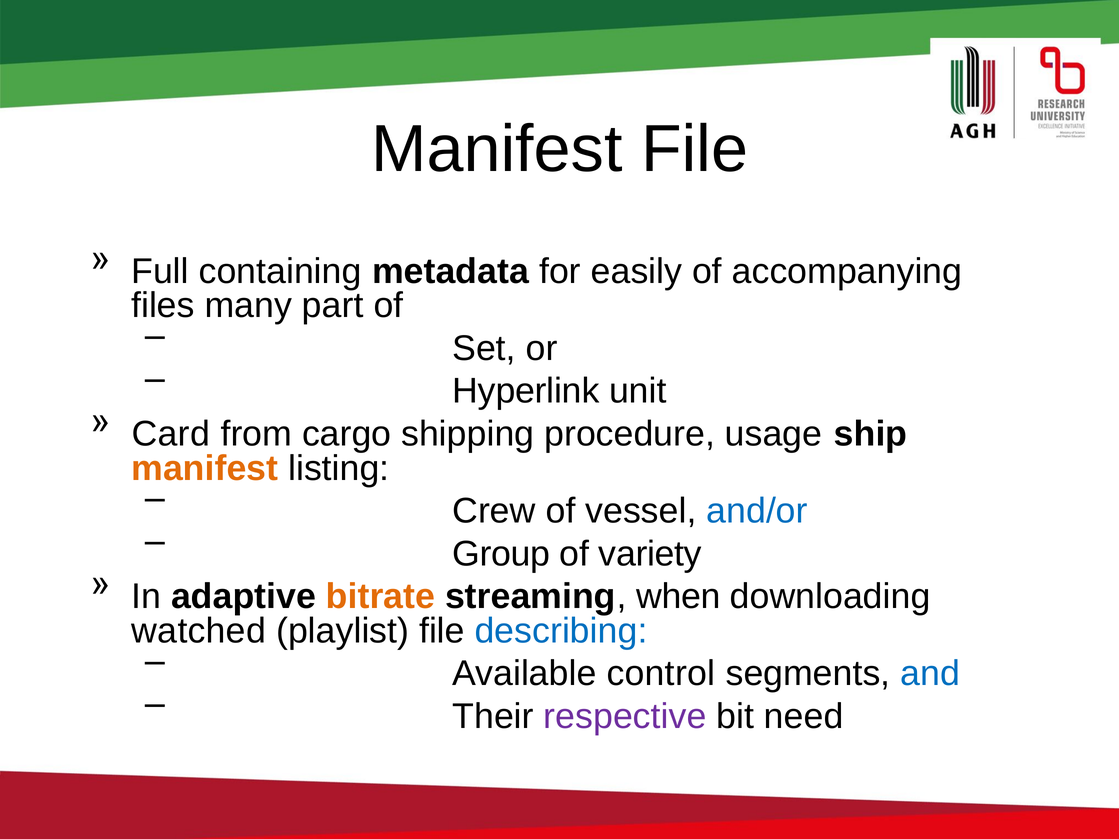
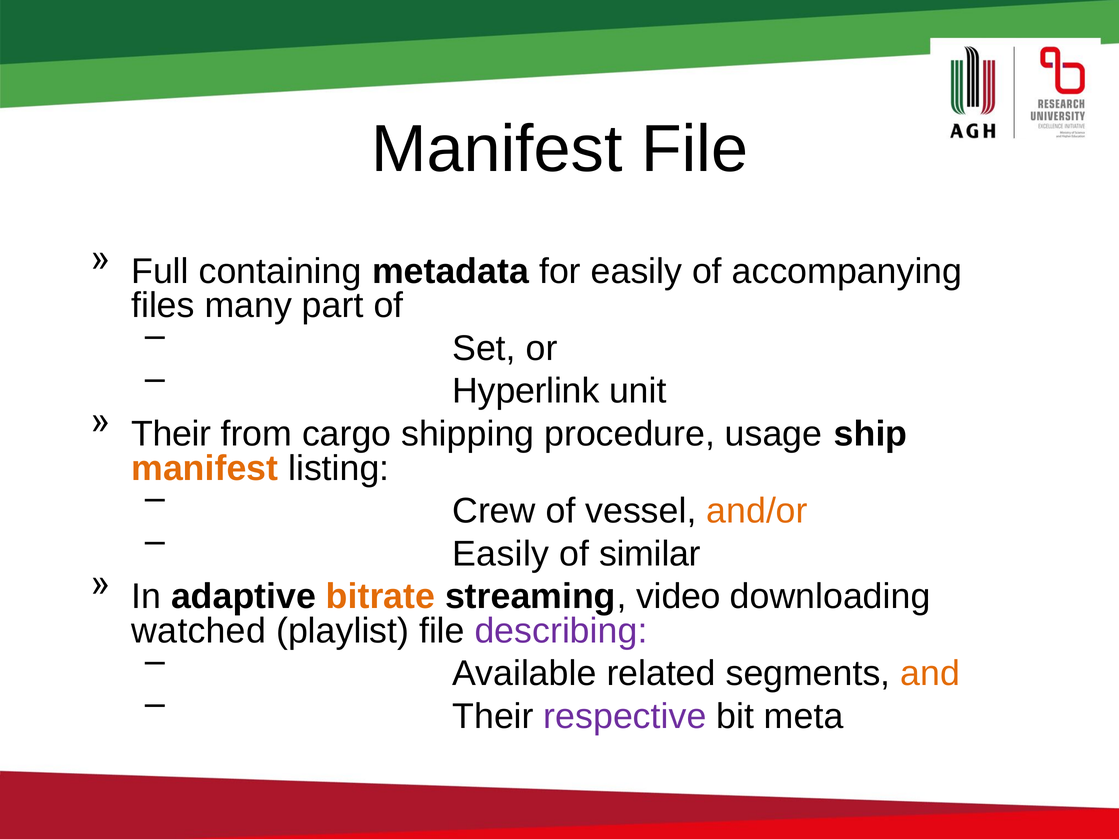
Card: Card -> Their (171, 434)
and/or colour: blue -> orange (757, 511)
Group: Group -> Easily (501, 554)
variety: variety -> similar (650, 554)
when: when -> video (678, 597)
describing colour: blue -> purple (561, 631)
control: control -> related (661, 674)
and colour: blue -> orange (930, 674)
need: need -> meta (804, 717)
